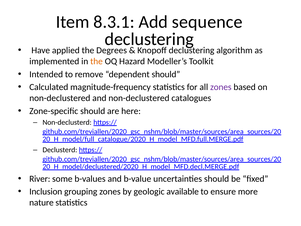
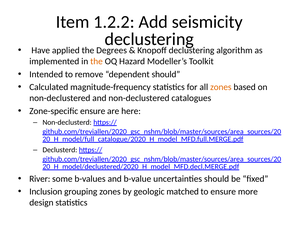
8.3.1: 8.3.1 -> 1.2.2 (114, 22)
sequence: sequence -> seismicity (207, 22)
zones colour: purple -> orange (221, 87)
Zone-specific should: should -> ensure (93, 111)
available: available -> matched (183, 191)
nature: nature -> design (41, 202)
